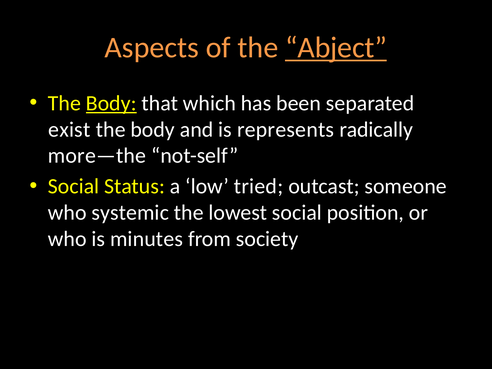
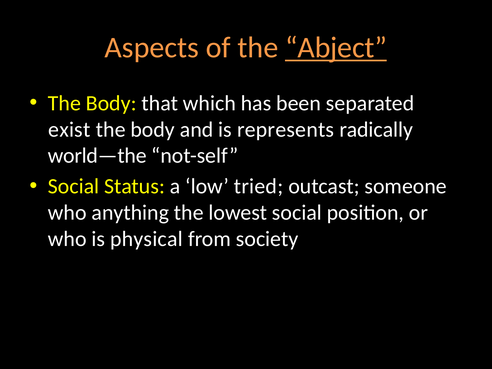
Body underline: present -> none (111, 103)
more—the: more—the -> world—the (97, 156)
systemic: systemic -> anything (130, 213)
minutes: minutes -> physical (146, 239)
